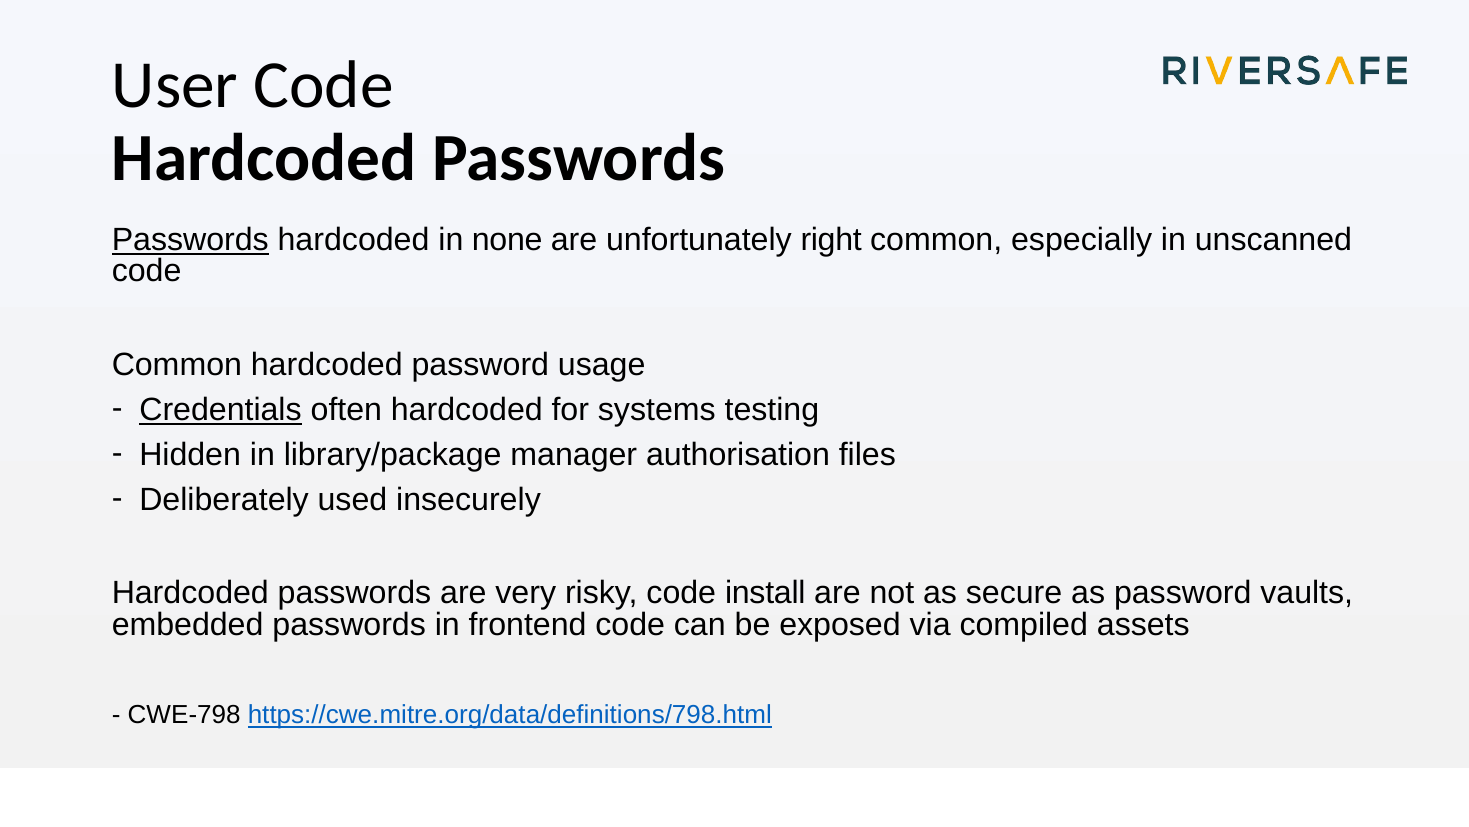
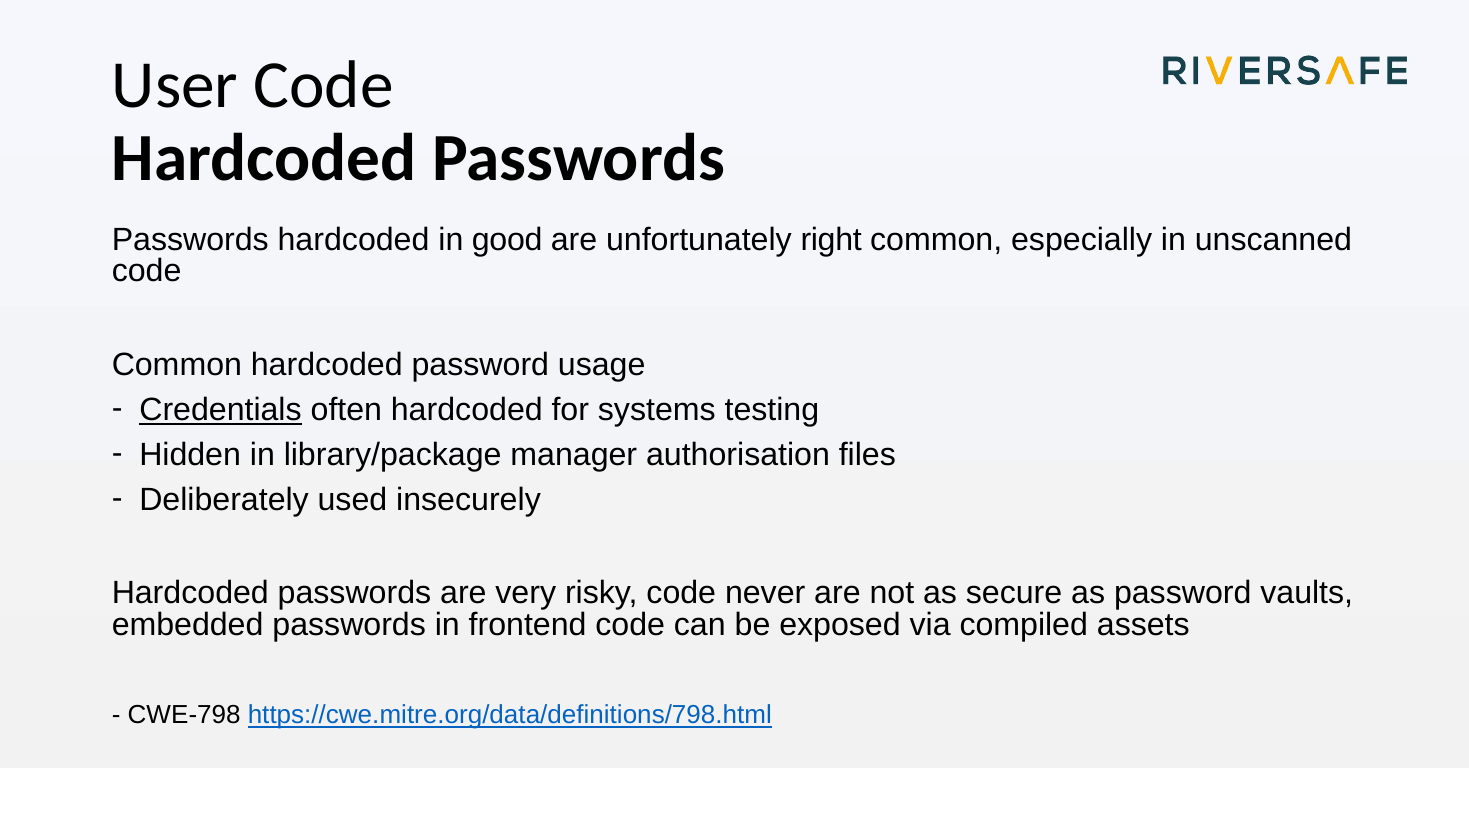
Passwords underline: present -> none (190, 240)
none: none -> good (507, 240)
install: install -> never (765, 593)
